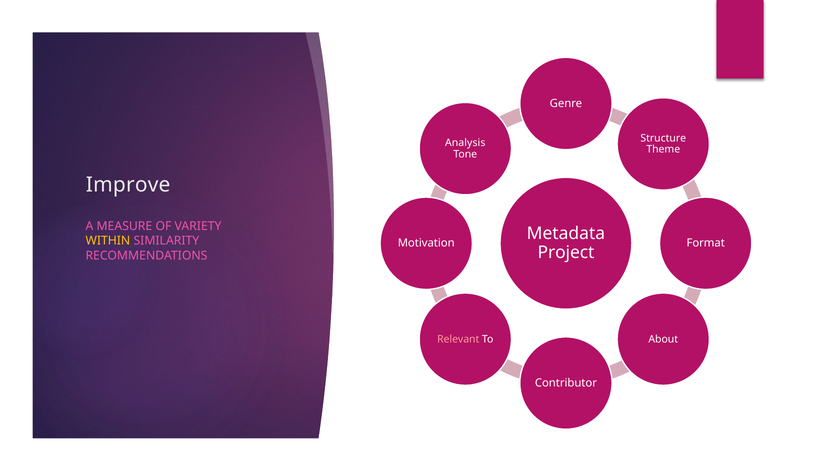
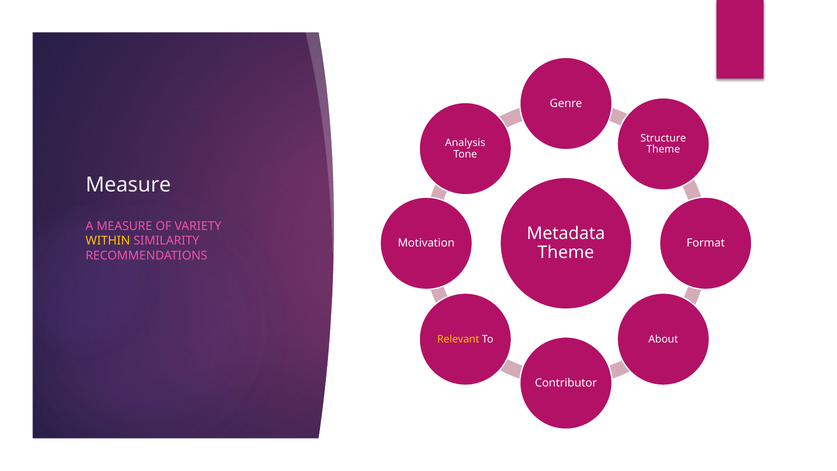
Improve: Improve -> Measure (128, 185)
Project: Project -> Theme (566, 252)
Relevant colour: pink -> yellow (458, 339)
